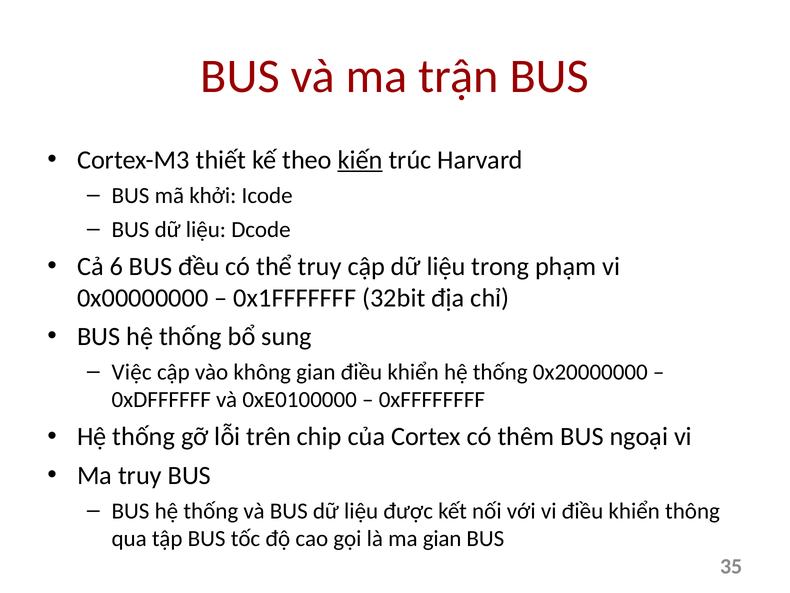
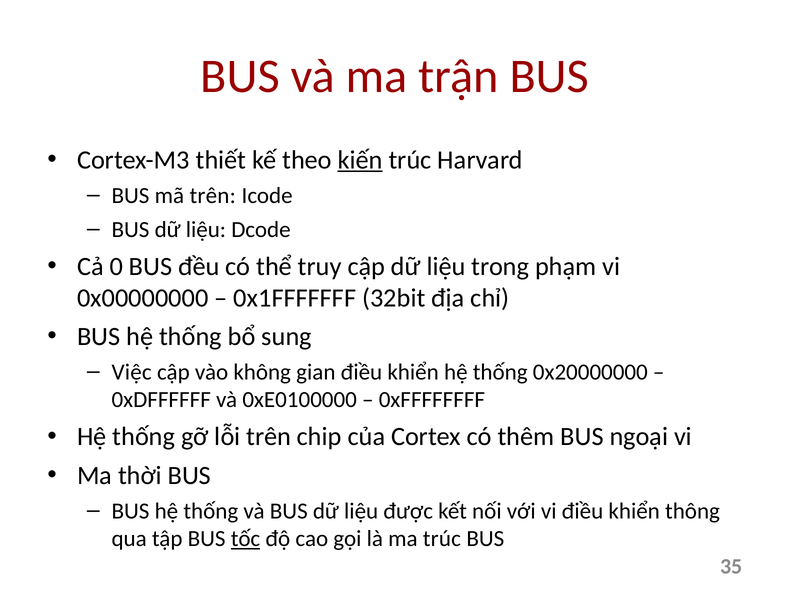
mã khởi: khởi -> trên (213, 195)
6: 6 -> 0 (116, 266)
Ma truy: truy -> thời (140, 475)
tốc underline: none -> present (245, 538)
ma gian: gian -> trúc (442, 538)
